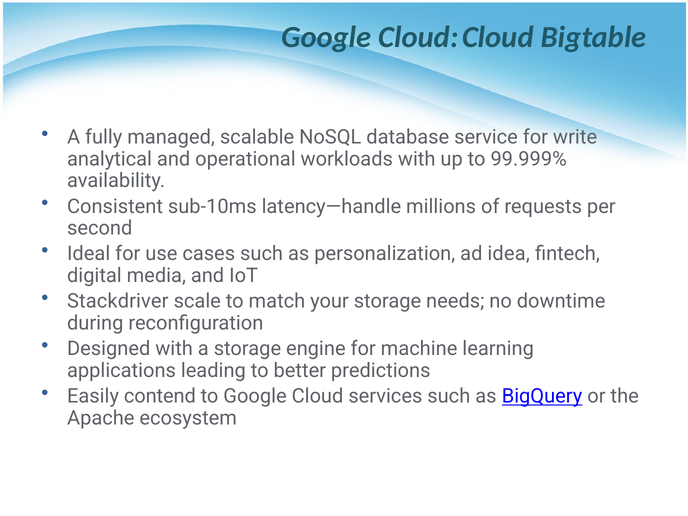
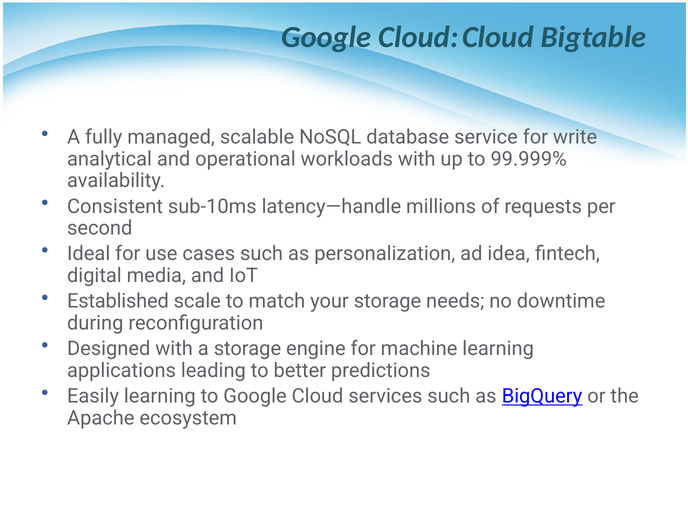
Stackdriver: Stackdriver -> Established (118, 301)
Easily contend: contend -> learning (160, 396)
